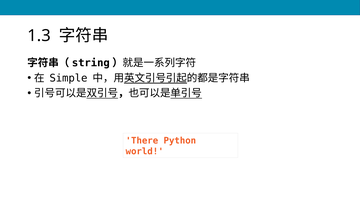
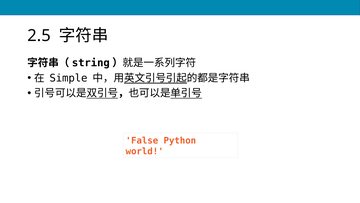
1.3: 1.3 -> 2.5 (39, 36)
There: There -> False (142, 140)
